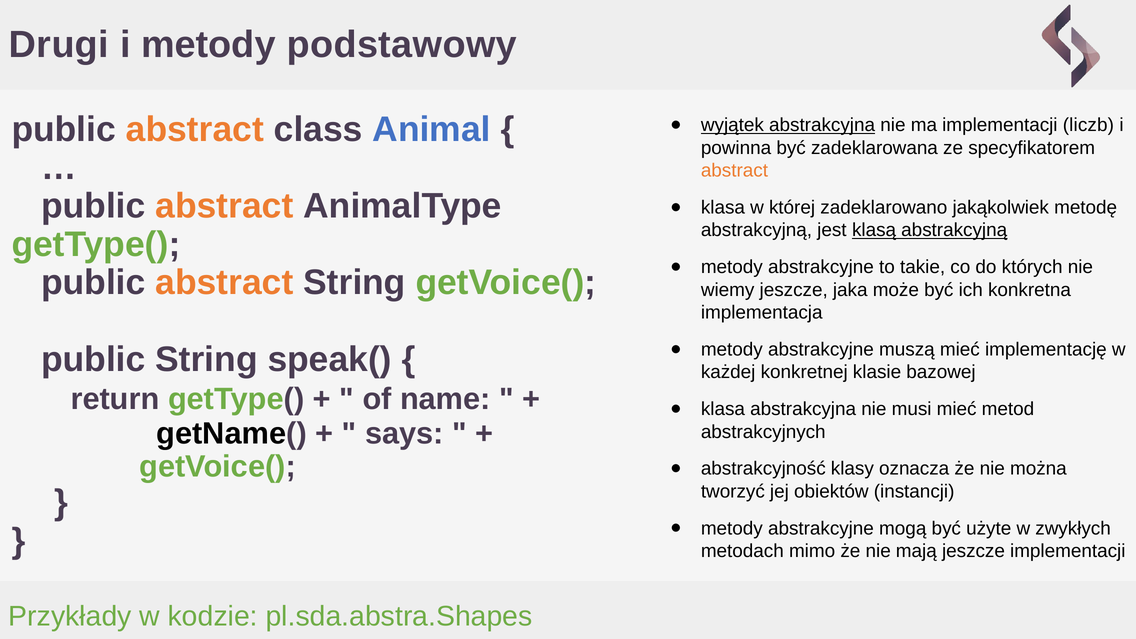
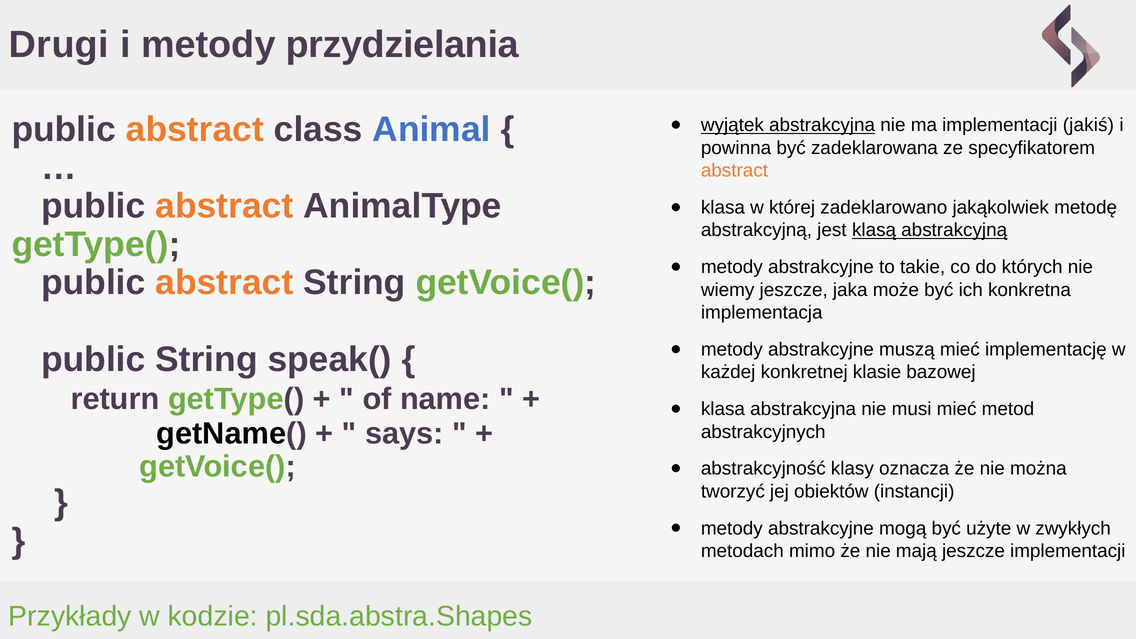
podstawowy: podstawowy -> przydzielania (402, 45)
liczb: liczb -> jakiś (1088, 125)
